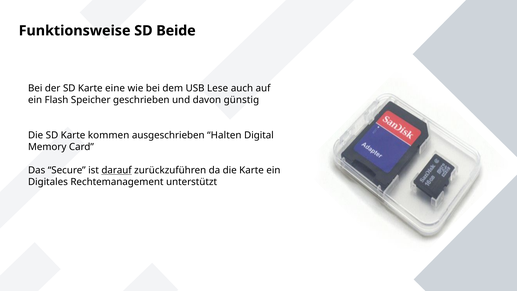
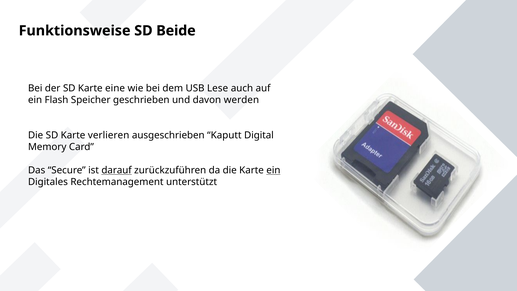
günstig: günstig -> werden (241, 100)
kommen: kommen -> verlieren (109, 135)
Halten: Halten -> Kaputt (224, 135)
ein underline: none -> present (273, 170)
